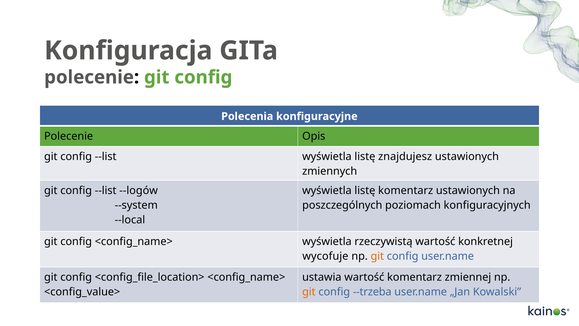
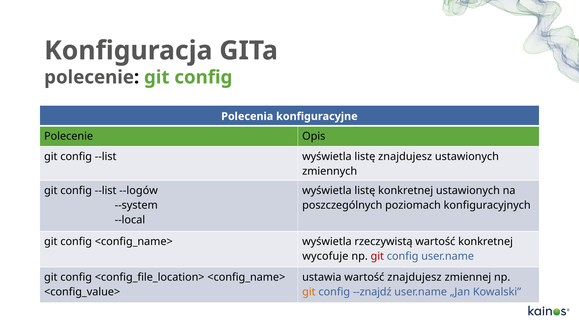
listę komentarz: komentarz -> konkretnej (406, 190)
git colour: orange -> red (377, 256)
wartość komentarz: komentarz -> znajdujesz (414, 277)
--trzeba: --trzeba -> --znajdź (372, 292)
